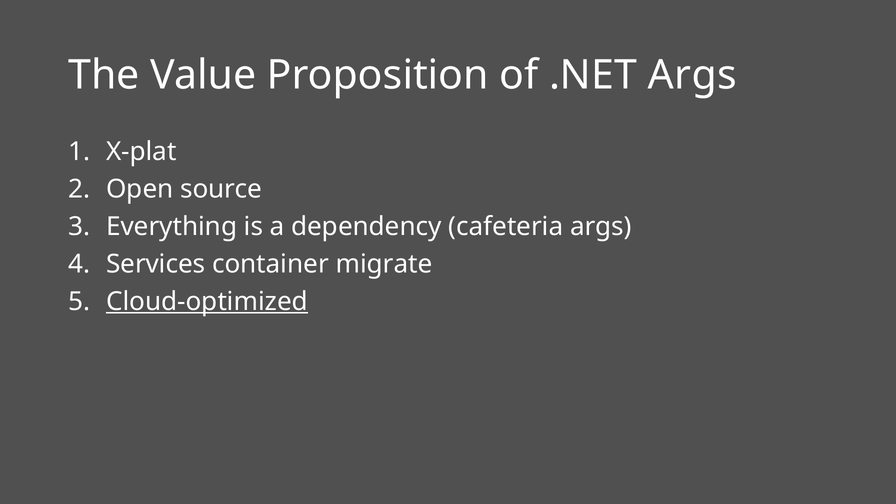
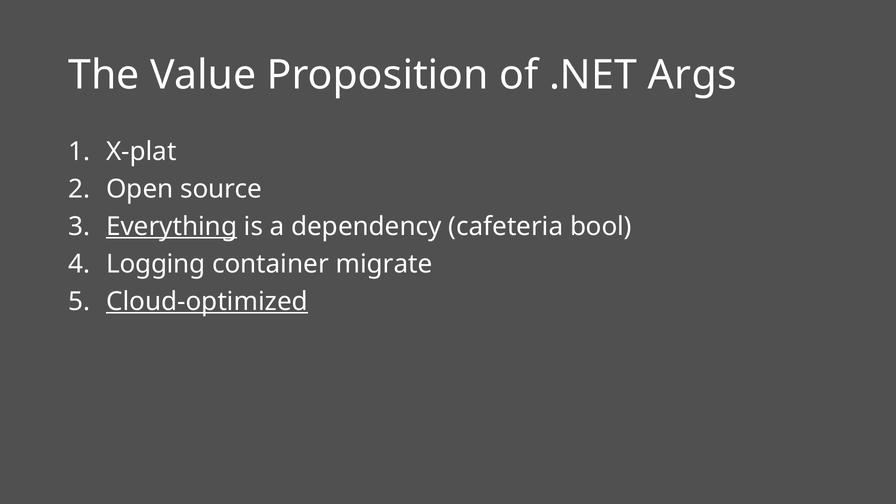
Everything underline: none -> present (172, 226)
cafeteria args: args -> bool (601, 226)
Services: Services -> Logging (156, 264)
